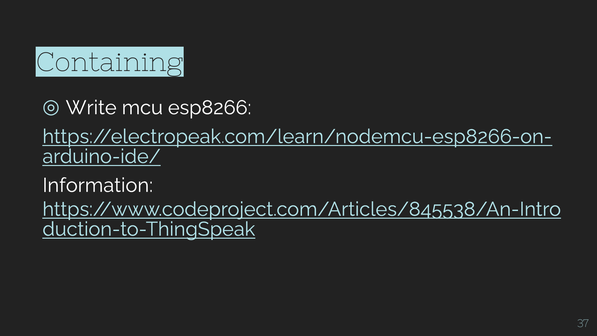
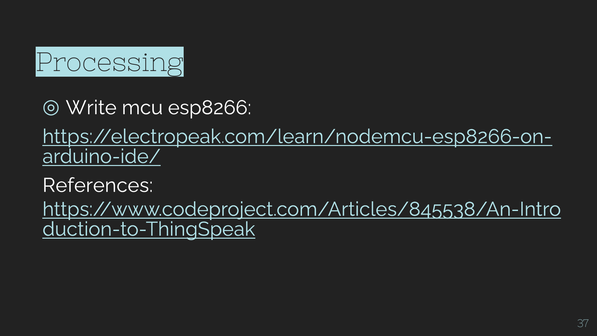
Containing: Containing -> Processing (110, 62)
Information: Information -> References (98, 185)
